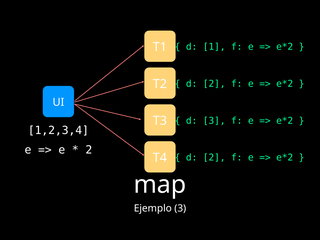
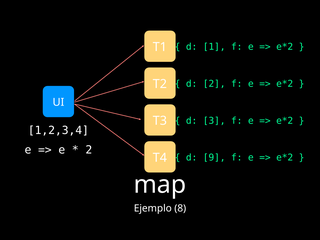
2: 2 -> 9 (214, 158)
Ejemplo 3: 3 -> 8 (180, 208)
